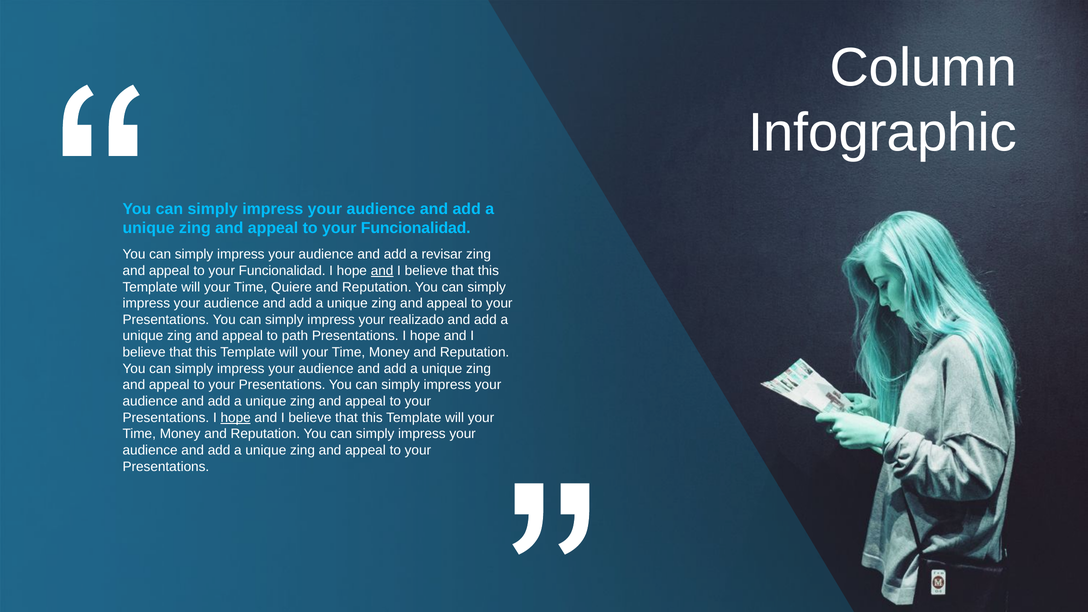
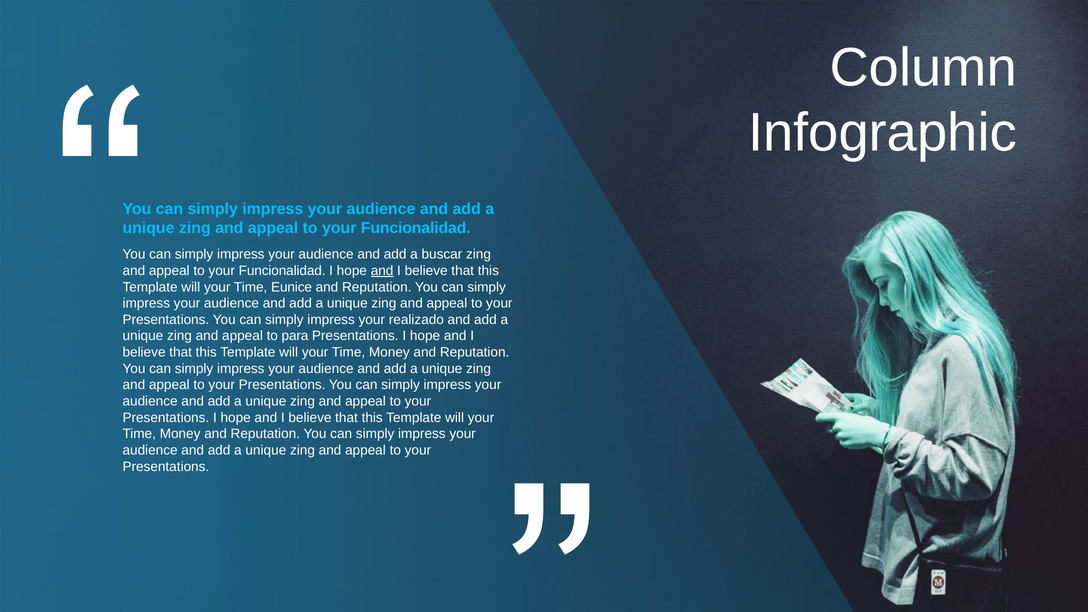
revisar: revisar -> buscar (442, 254)
Quiere: Quiere -> Eunice (292, 287)
path: path -> para (295, 336)
hope underline: present -> none (236, 418)
